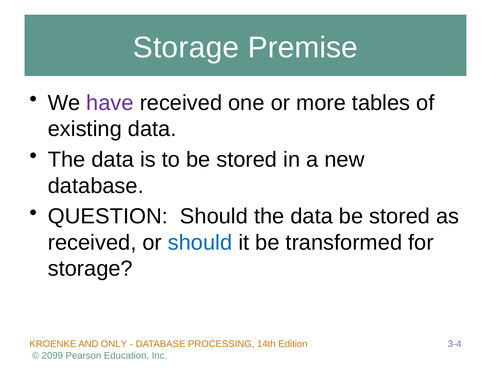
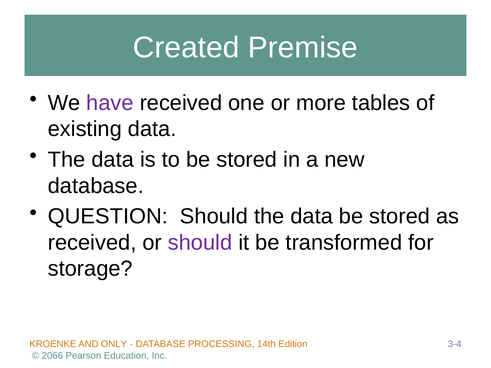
Storage: Storage -> Created (186, 48)
should colour: blue -> purple (200, 243)
2099: 2099 -> 2066 (52, 356)
